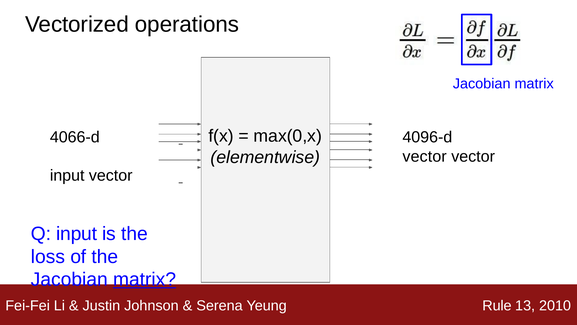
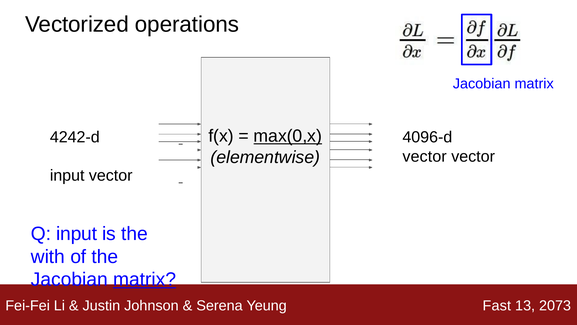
max(0,x underline: none -> present (288, 136)
4066-d: 4066-d -> 4242-d (75, 137)
loss: loss -> with (48, 256)
Rule: Rule -> Fast (497, 305)
2010: 2010 -> 2073 (555, 305)
